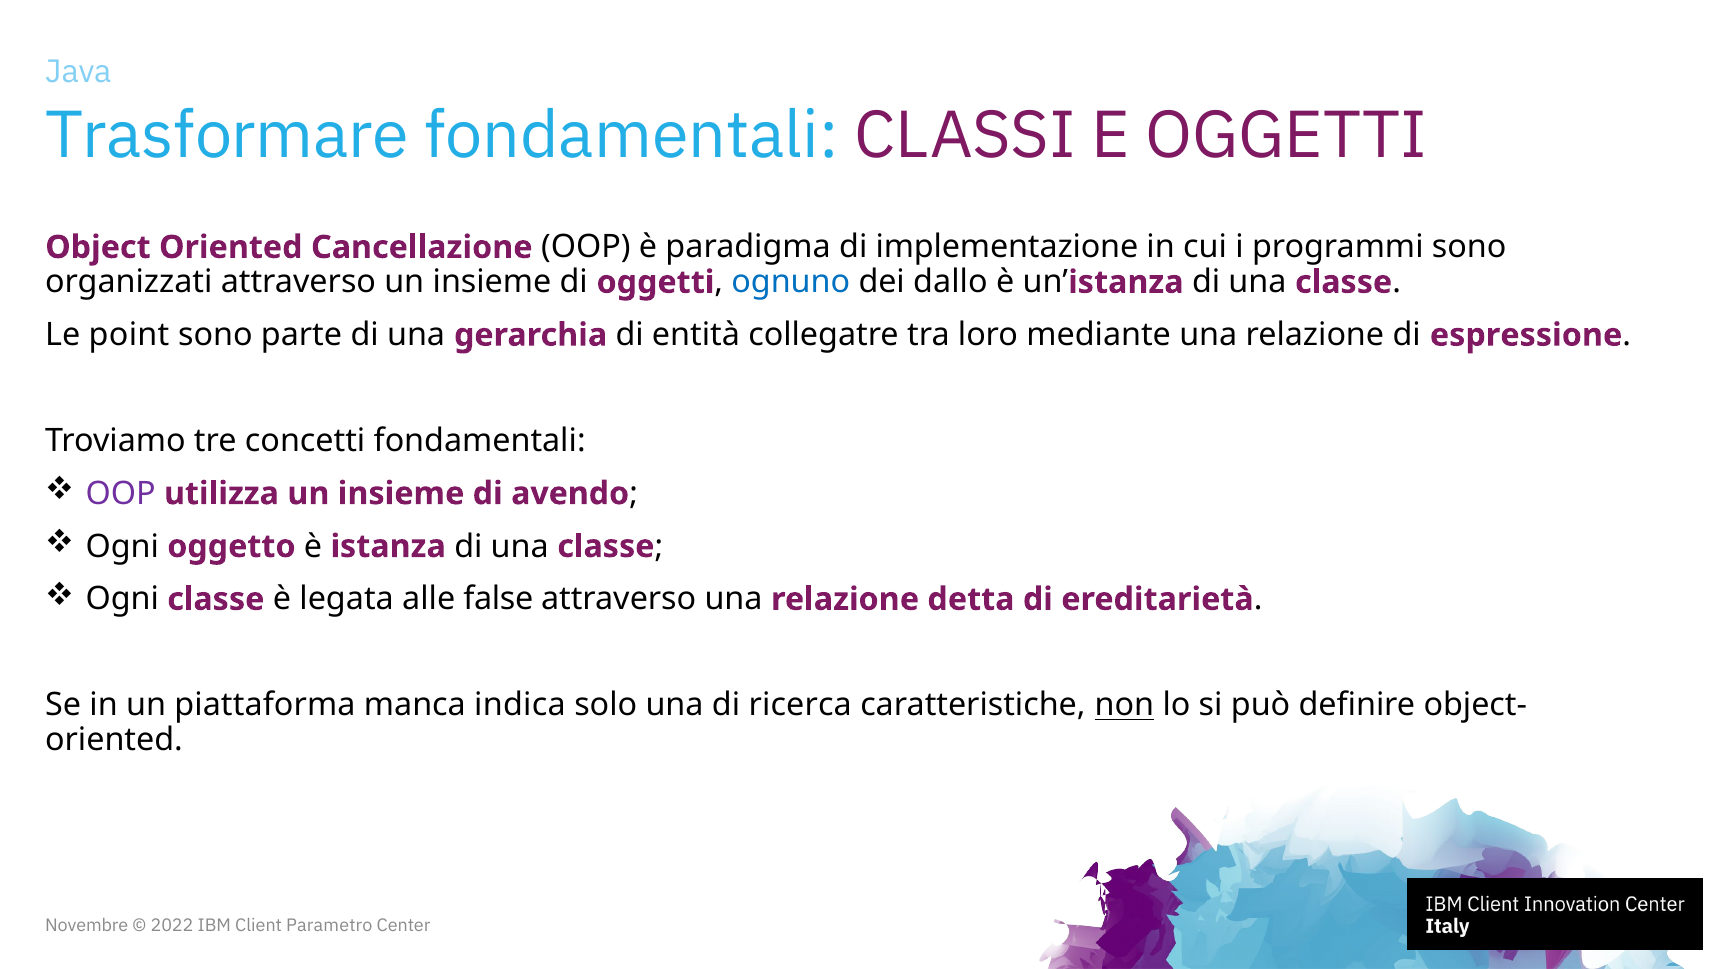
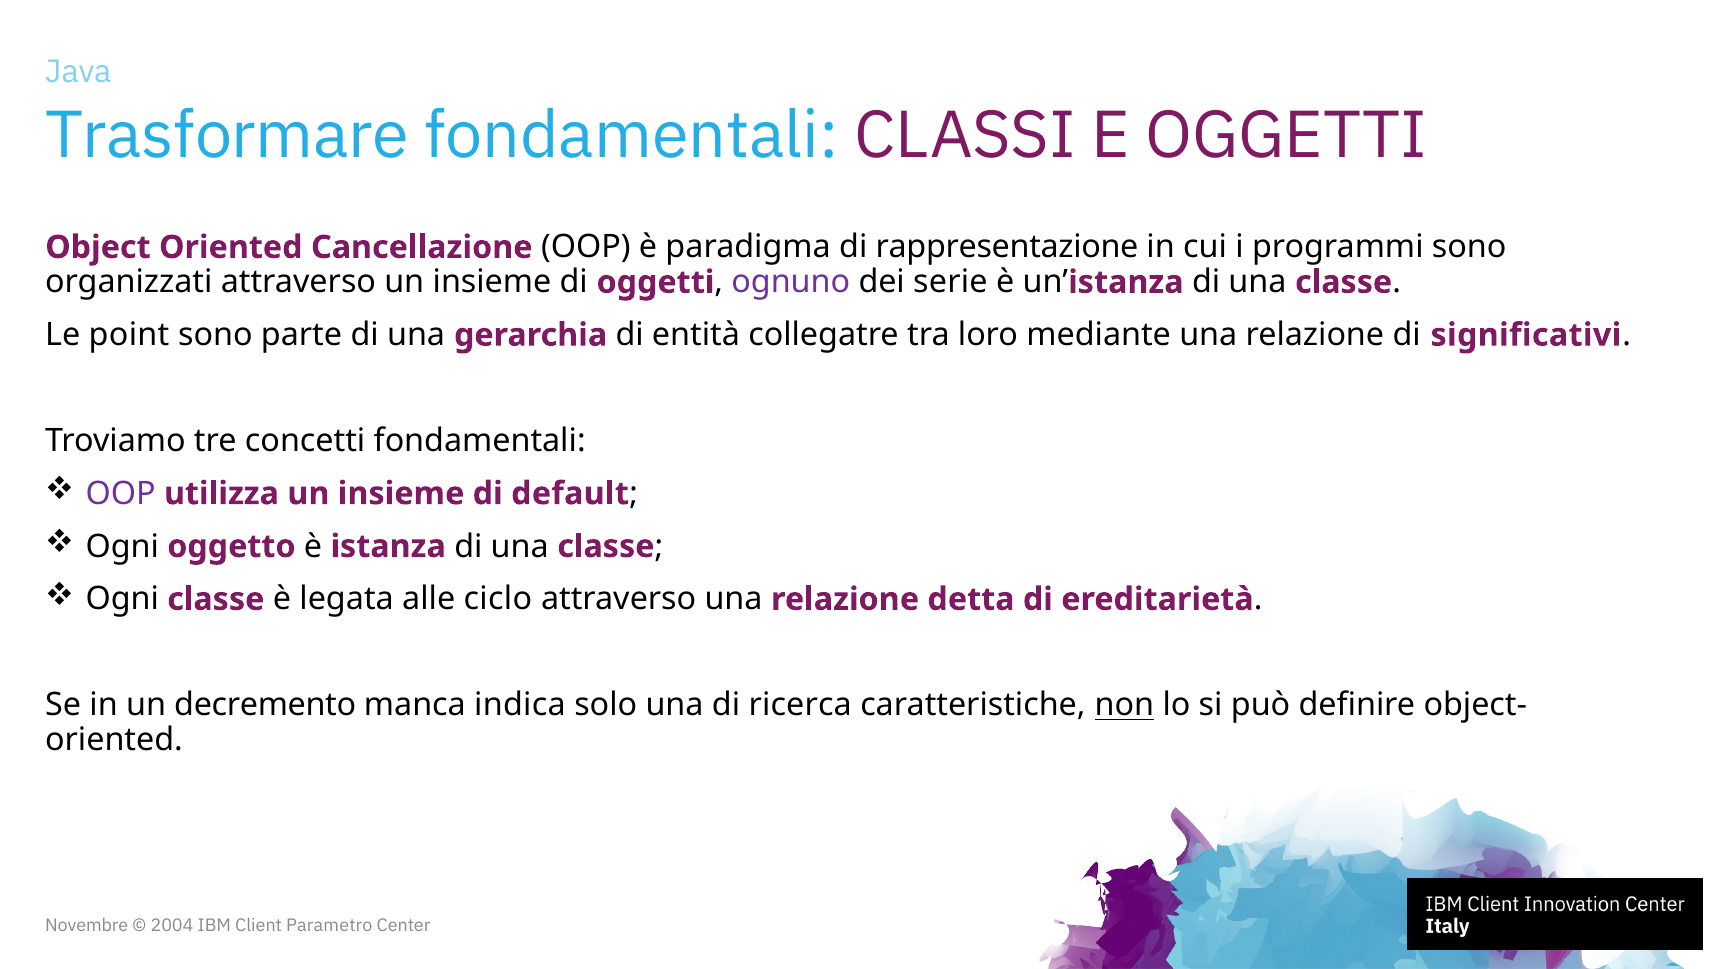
implementazione: implementazione -> rappresentazione (1007, 247)
ognuno colour: blue -> purple (791, 282)
dallo: dallo -> serie (950, 282)
espressione: espressione -> significativi (1526, 335)
avendo: avendo -> default (570, 494)
false: false -> ciclo (498, 599)
piattaforma: piattaforma -> decremento (265, 705)
2022: 2022 -> 2004 (172, 925)
